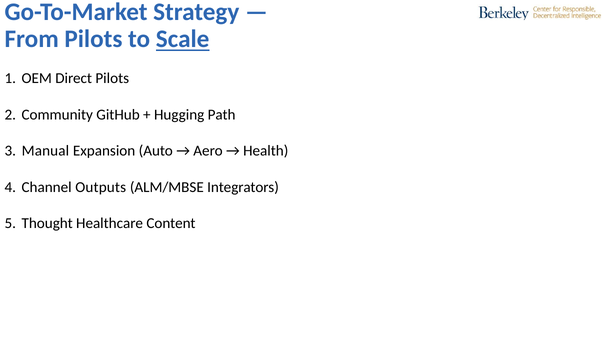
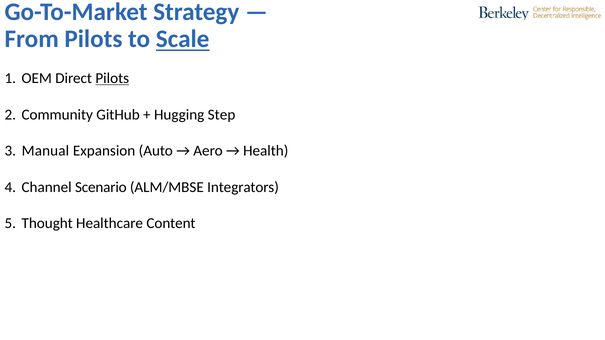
Pilots underline: none -> present (112, 78)
Path: Path -> Step (222, 115)
Outputs: Outputs -> Scenario (101, 187)
